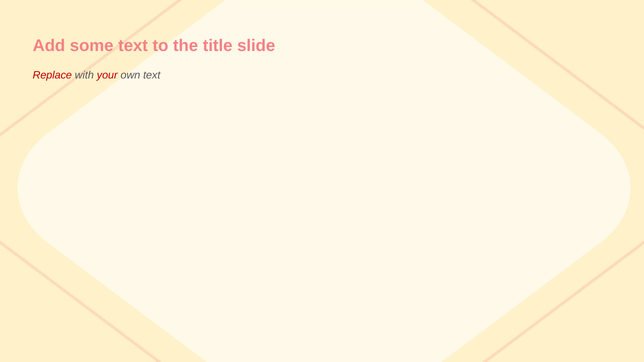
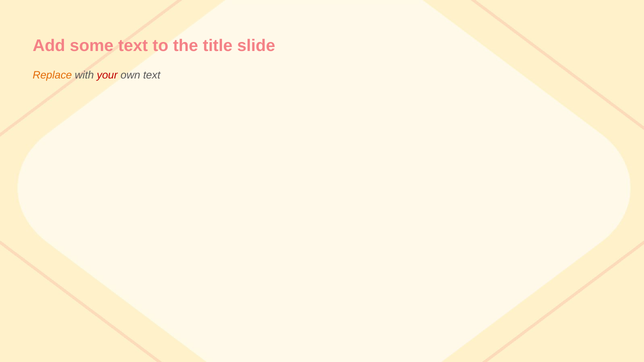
Replace colour: red -> orange (52, 75)
